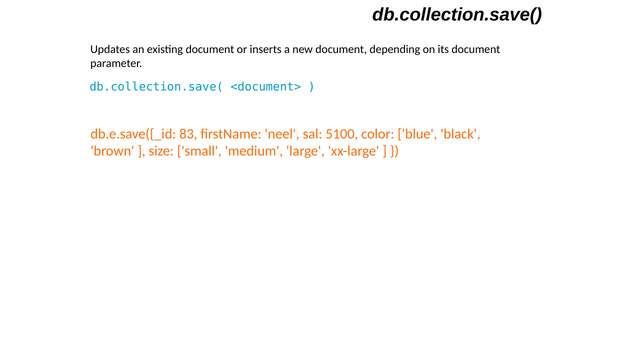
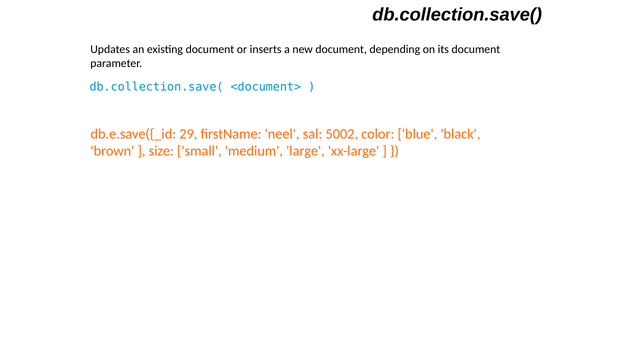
83: 83 -> 29 (188, 134)
5100: 5100 -> 5002 (342, 134)
